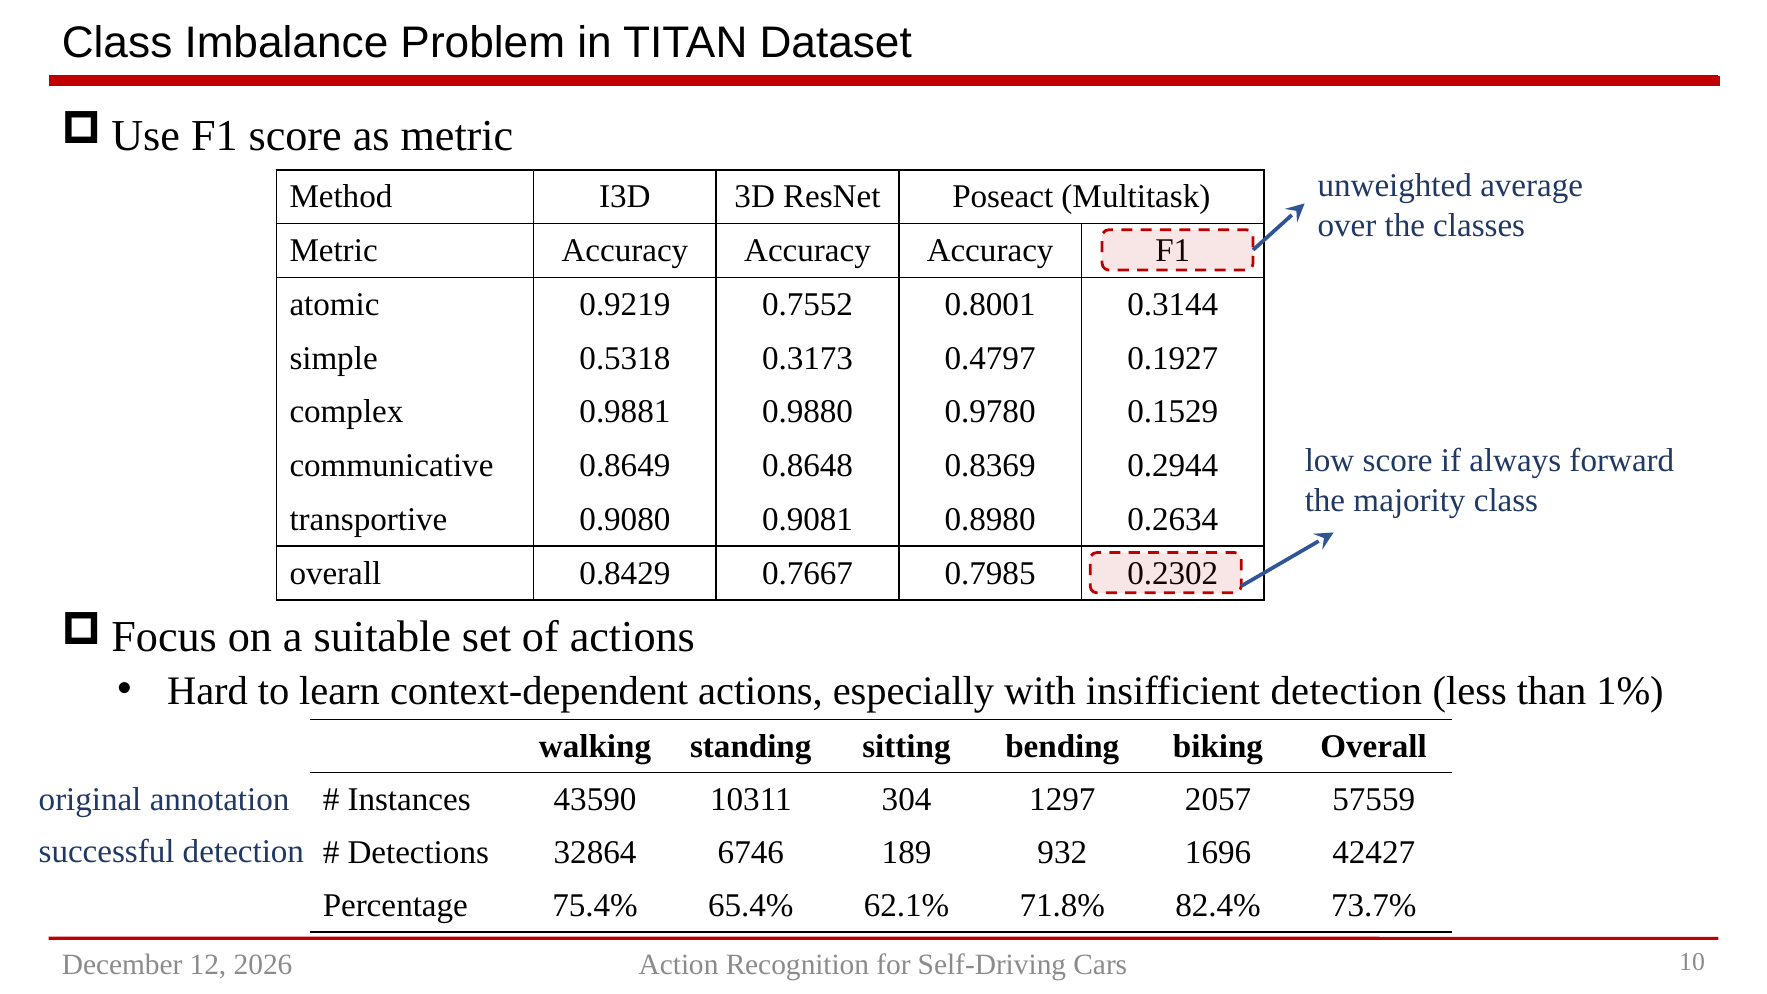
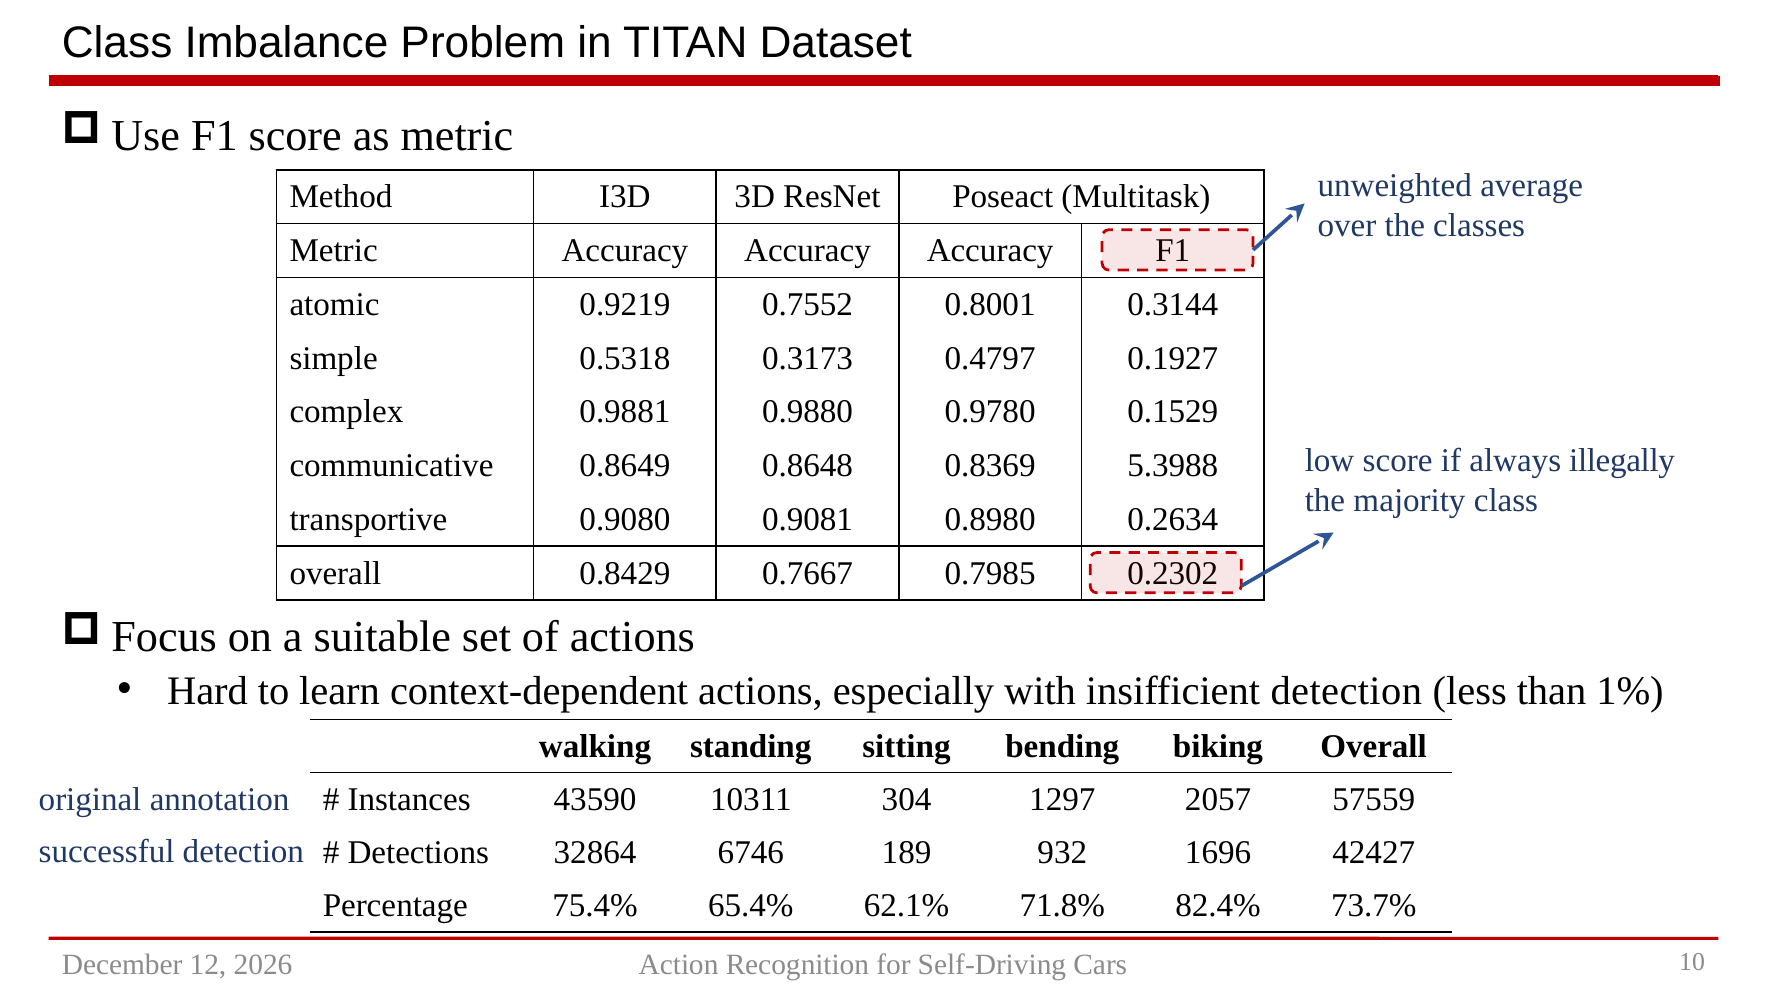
forward: forward -> illegally (1622, 461)
0.2944: 0.2944 -> 5.3988 (1173, 466)
